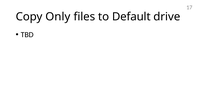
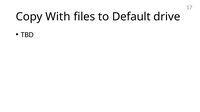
Only: Only -> With (58, 17)
